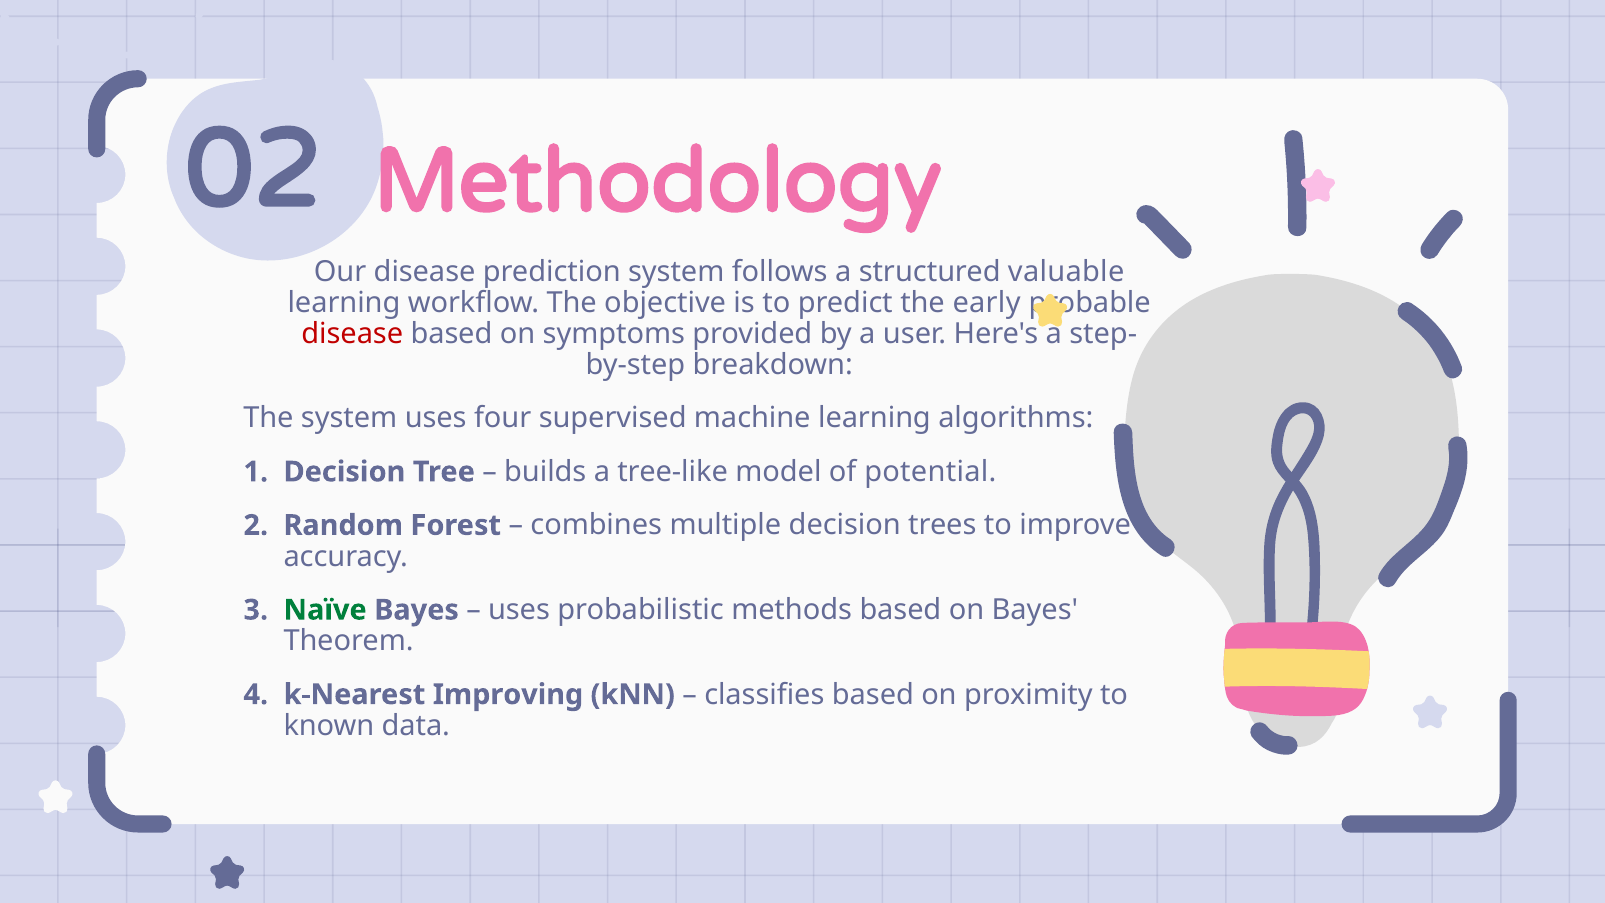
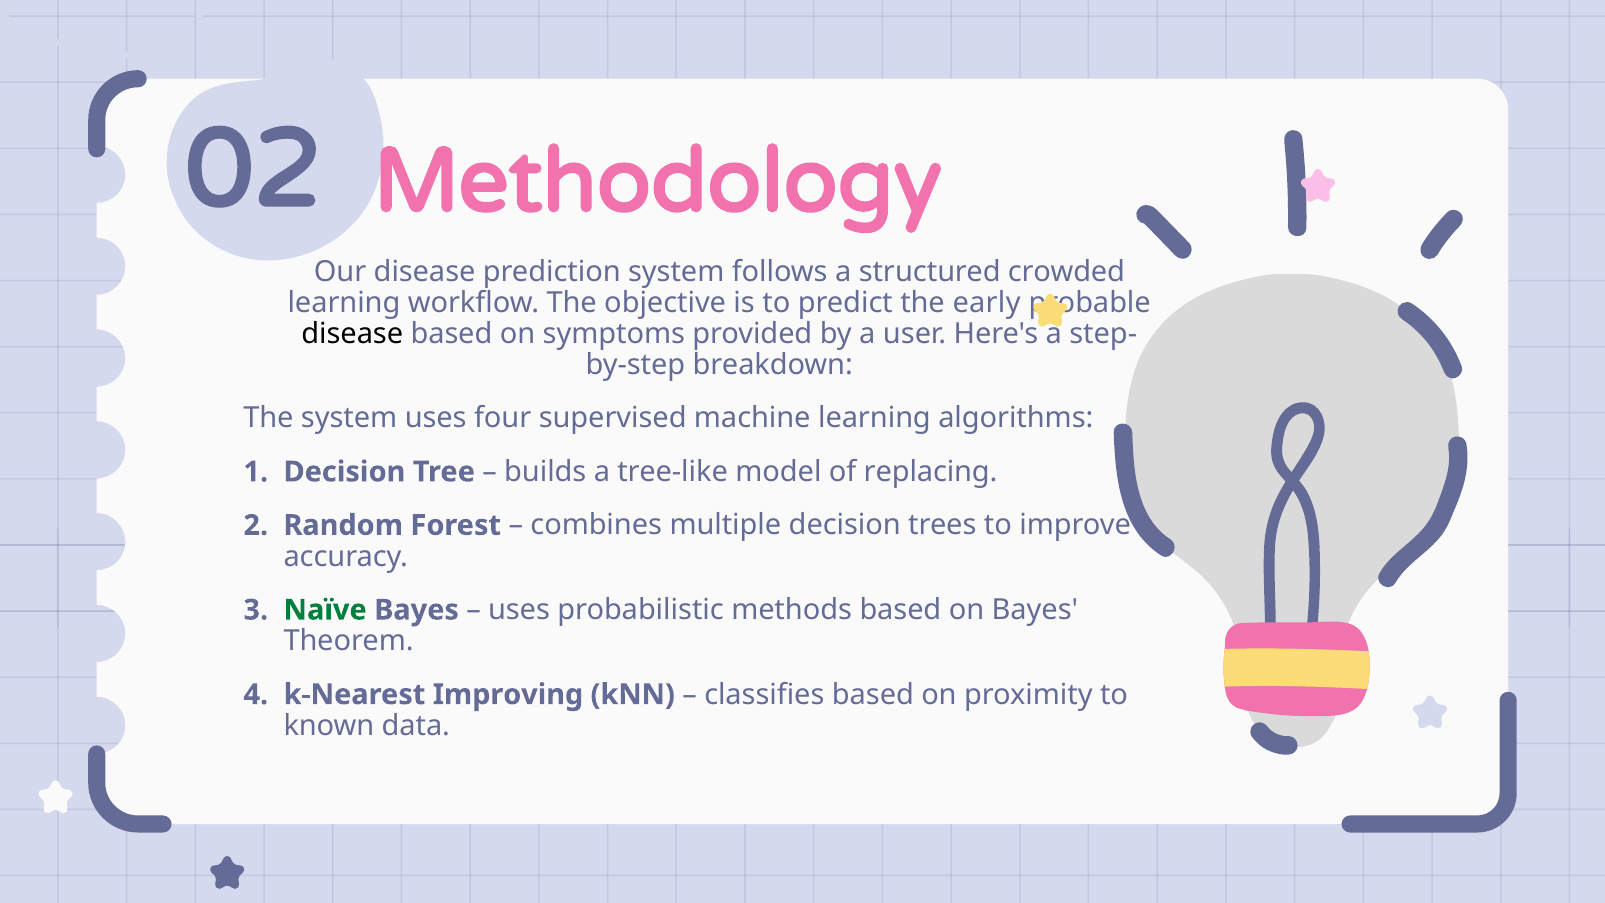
valuable: valuable -> crowded (1066, 271)
disease colour: red -> black (352, 334)
potential: potential -> replacing (931, 472)
